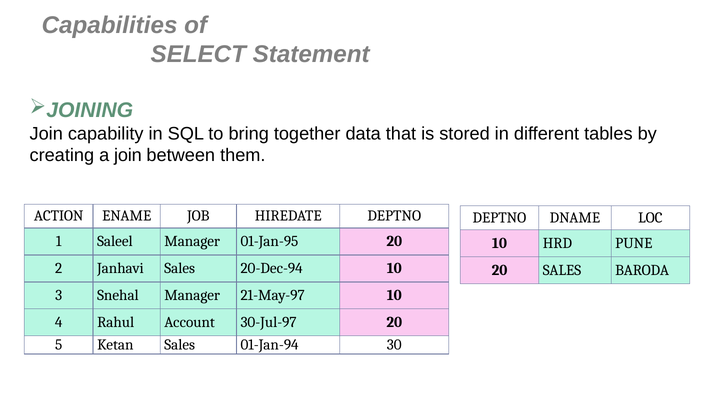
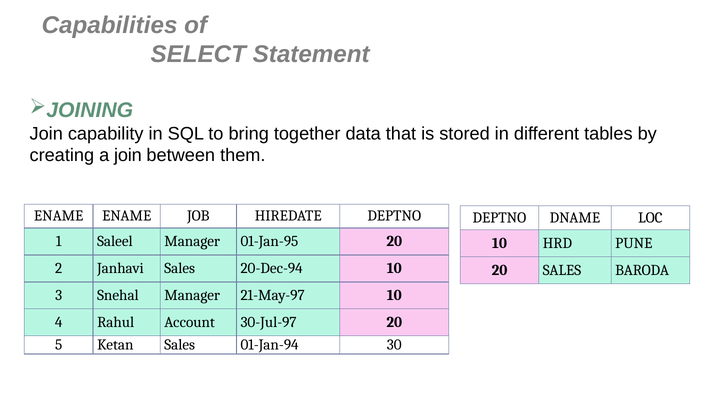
ACTION: ACTION -> ENAME (59, 216)
